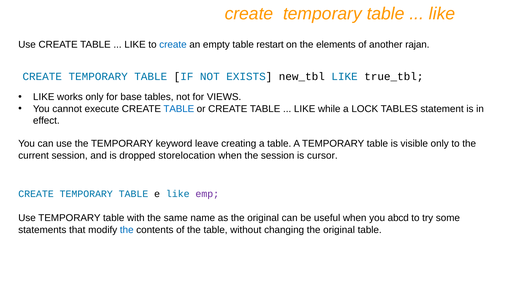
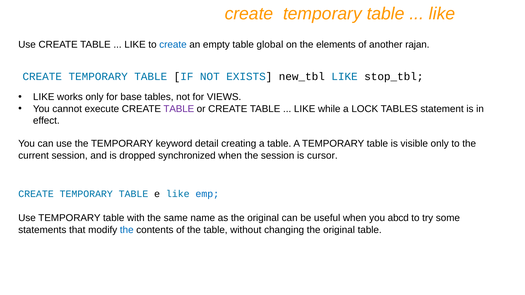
restart: restart -> global (270, 45)
true_tbl: true_tbl -> stop_tbl (394, 77)
TABLE colour: blue -> purple (179, 109)
leave: leave -> detail (207, 144)
storelocation: storelocation -> synchronized (187, 156)
emp colour: purple -> blue (207, 194)
